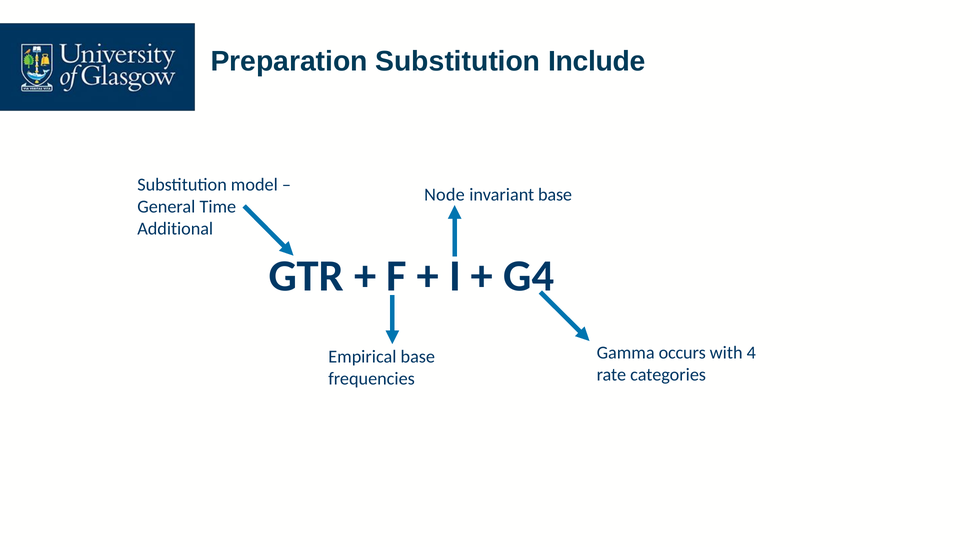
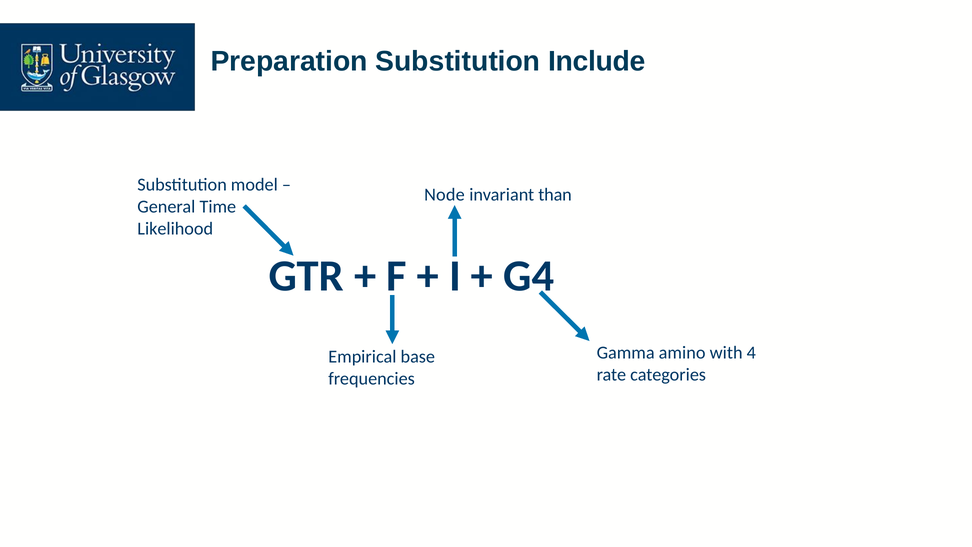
invariant base: base -> than (555, 195)
Additional: Additional -> Likelihood (175, 229)
occurs: occurs -> amino (682, 353)
